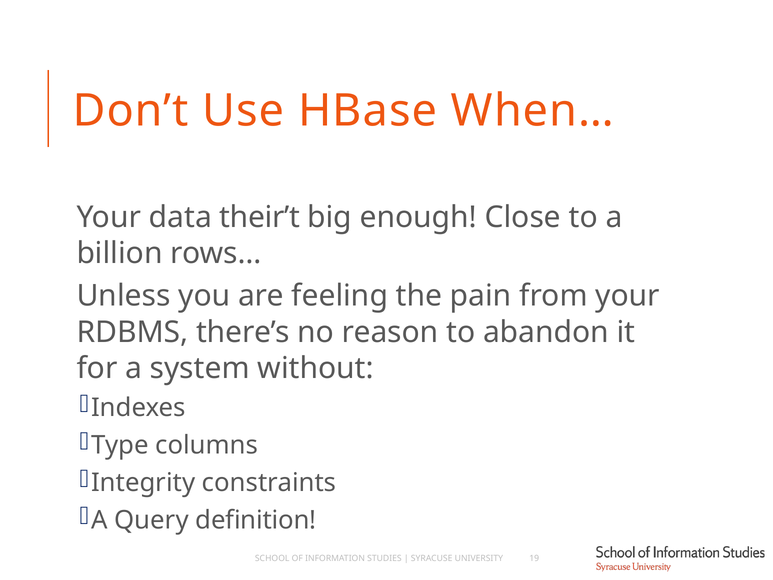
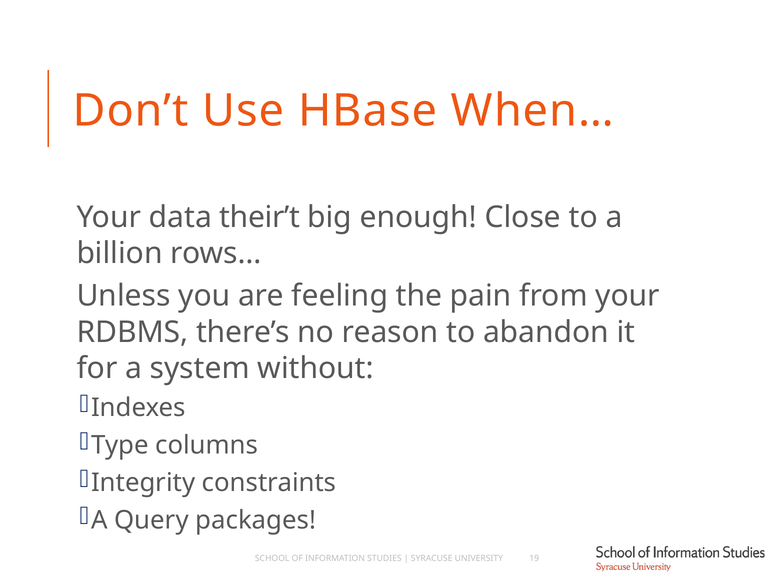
definition: definition -> packages (256, 520)
